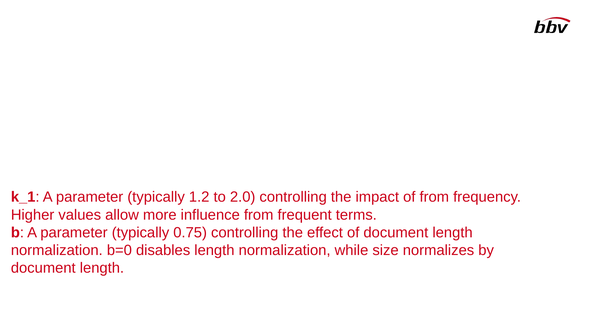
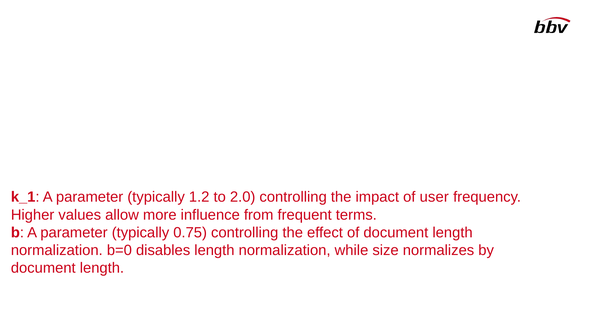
of from: from -> user (434, 197)
